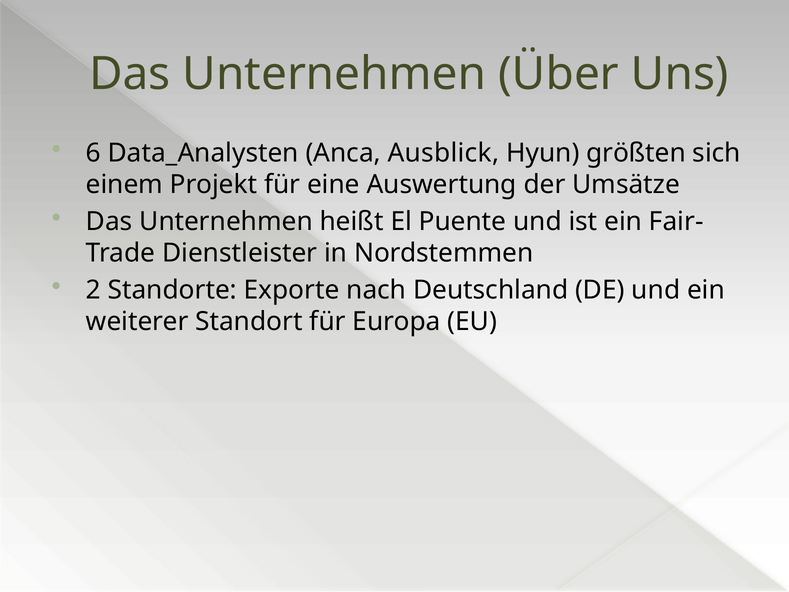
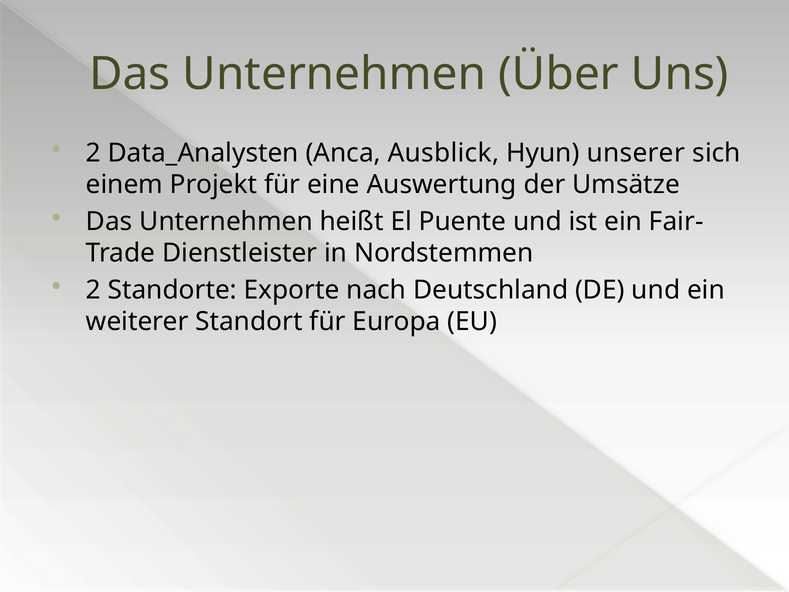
6: 6 -> 2 (93, 153)
größten: größten -> unserer (636, 153)
